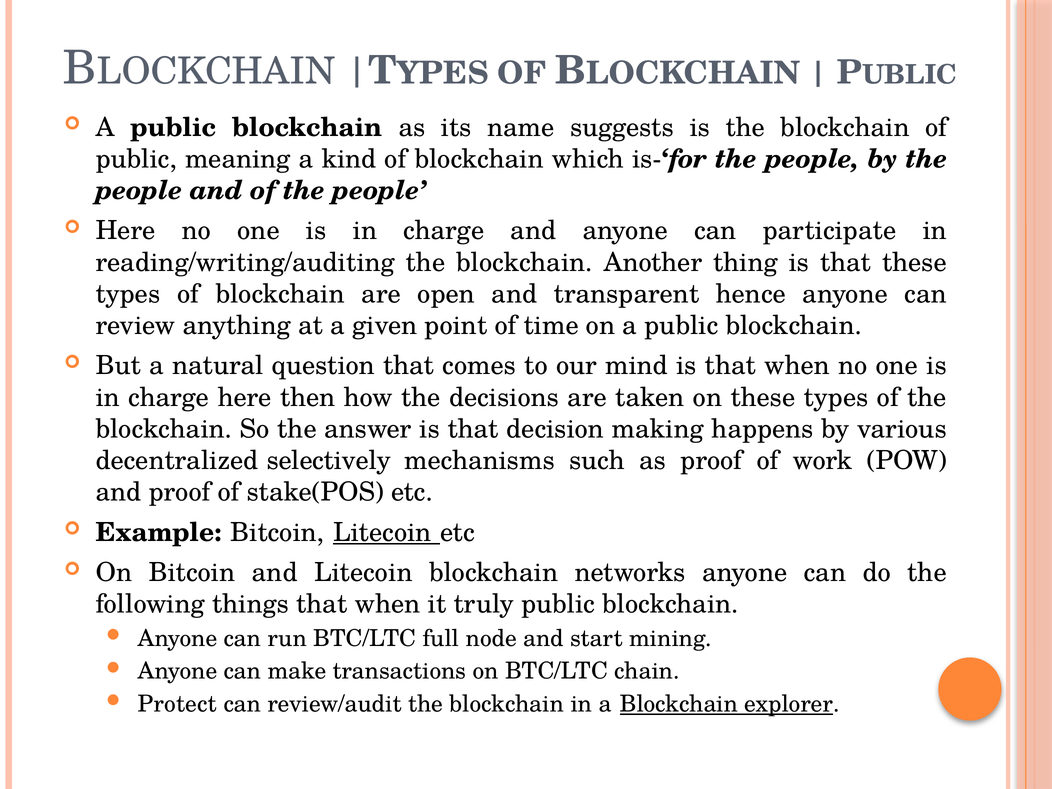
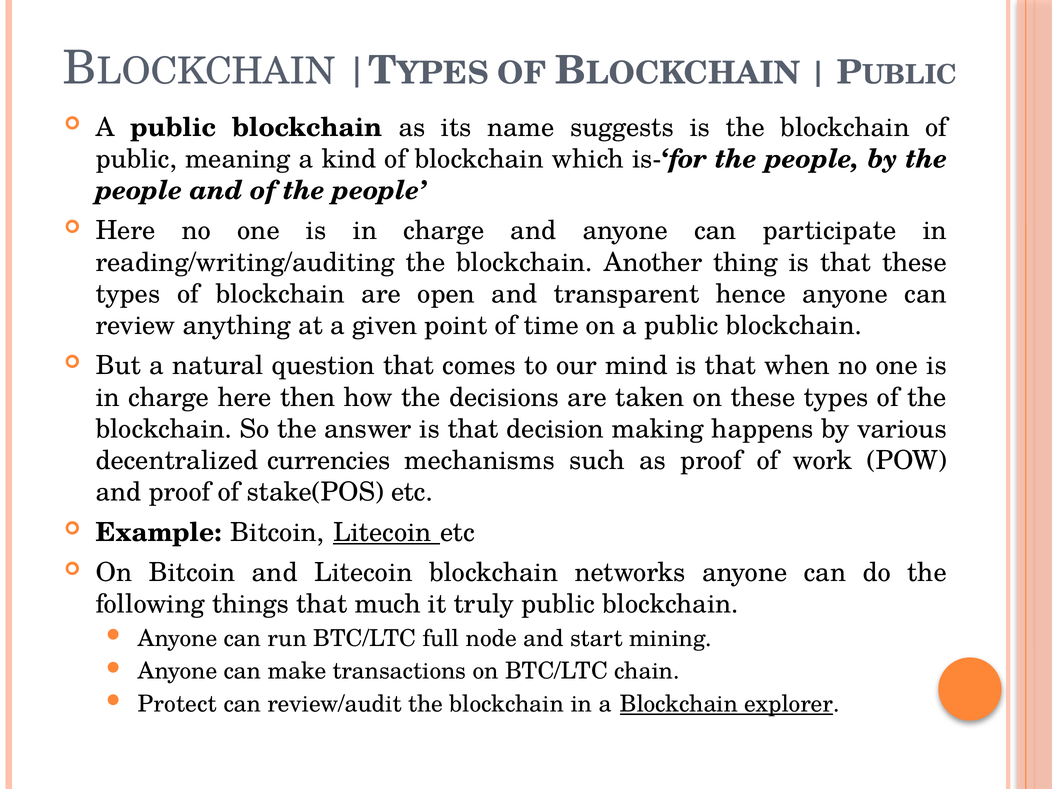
selectively: selectively -> currencies (329, 460)
things that when: when -> much (388, 604)
